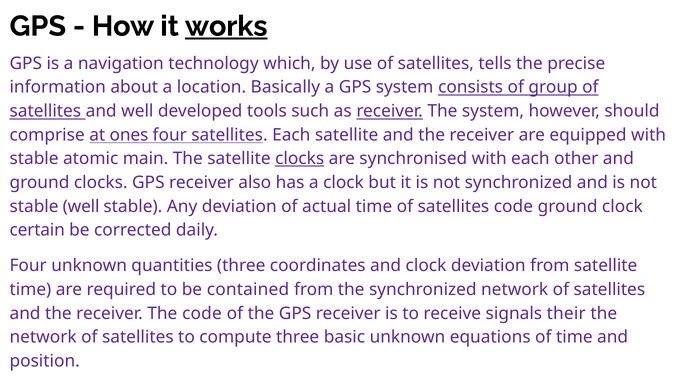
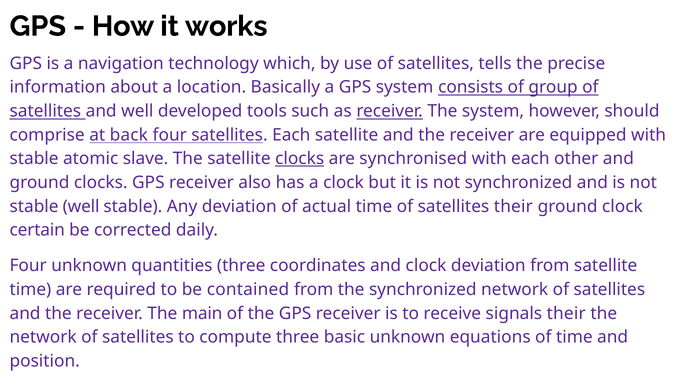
works underline: present -> none (226, 26)
ones: ones -> back (129, 135)
main: main -> slave (146, 159)
satellites code: code -> their (513, 207)
The code: code -> main (202, 314)
